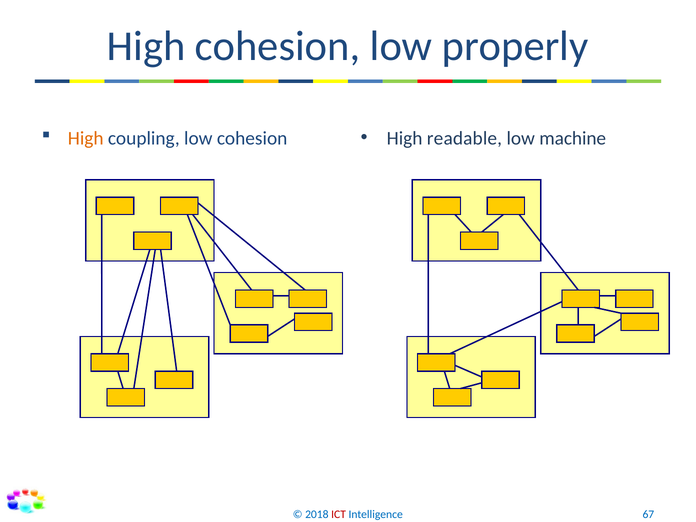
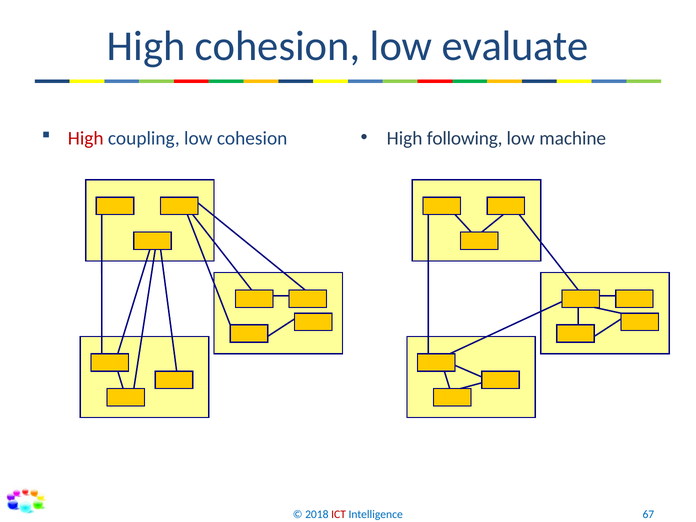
properly: properly -> evaluate (515, 46)
High colour: orange -> red (86, 138)
readable: readable -> following (465, 138)
